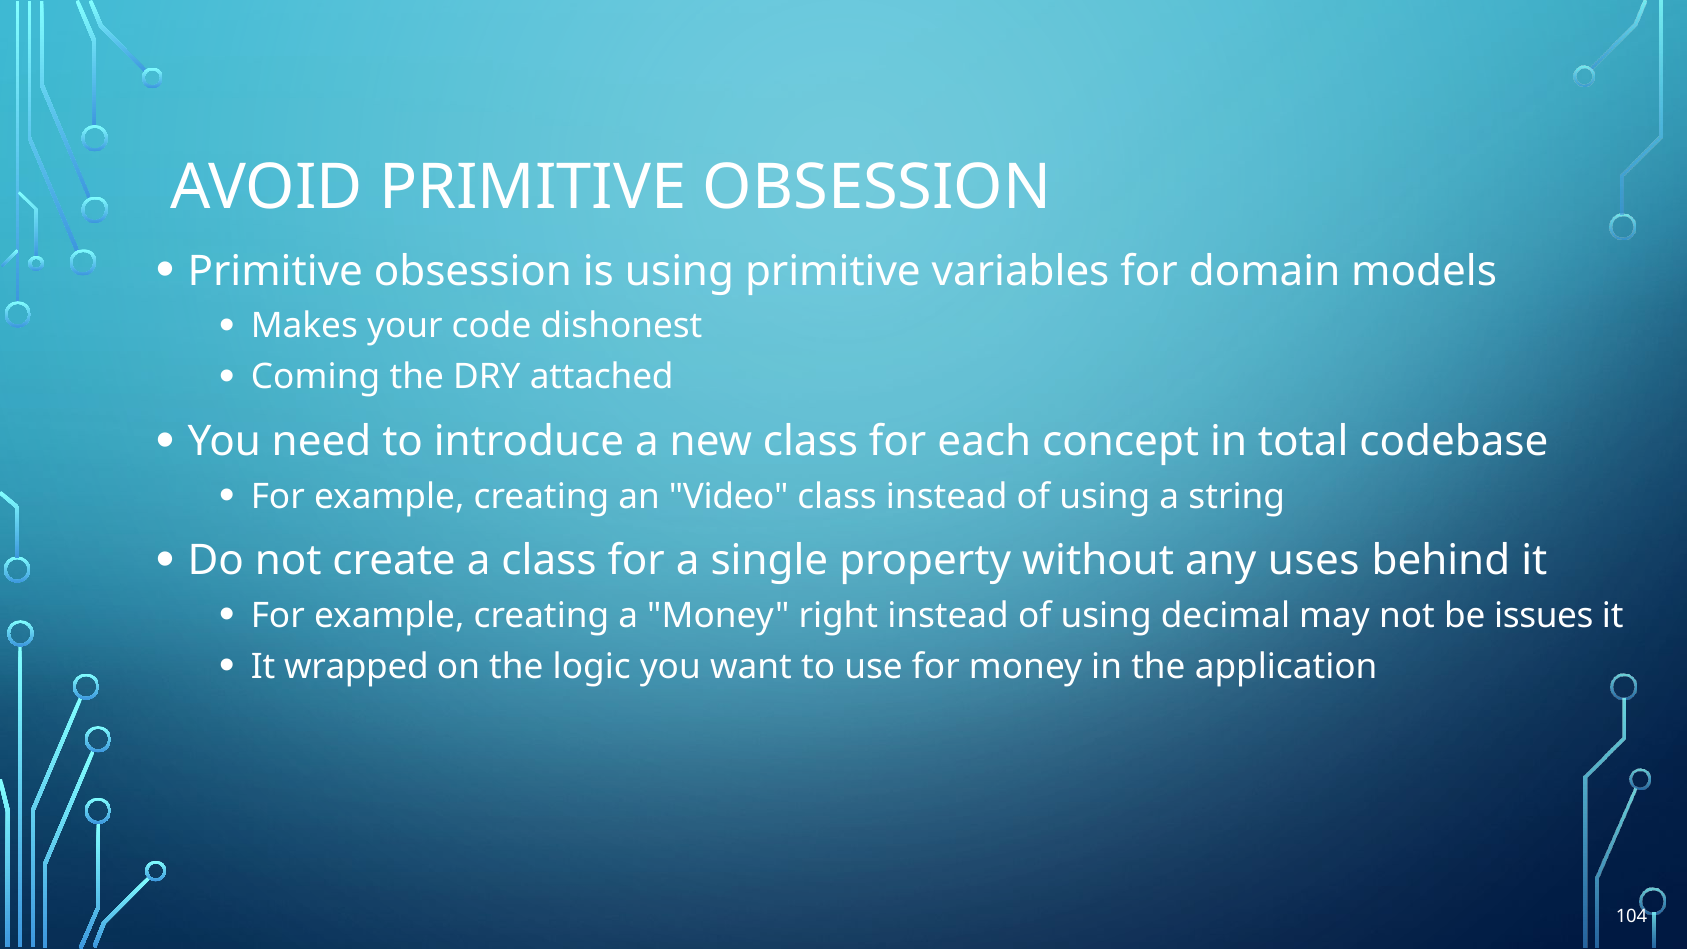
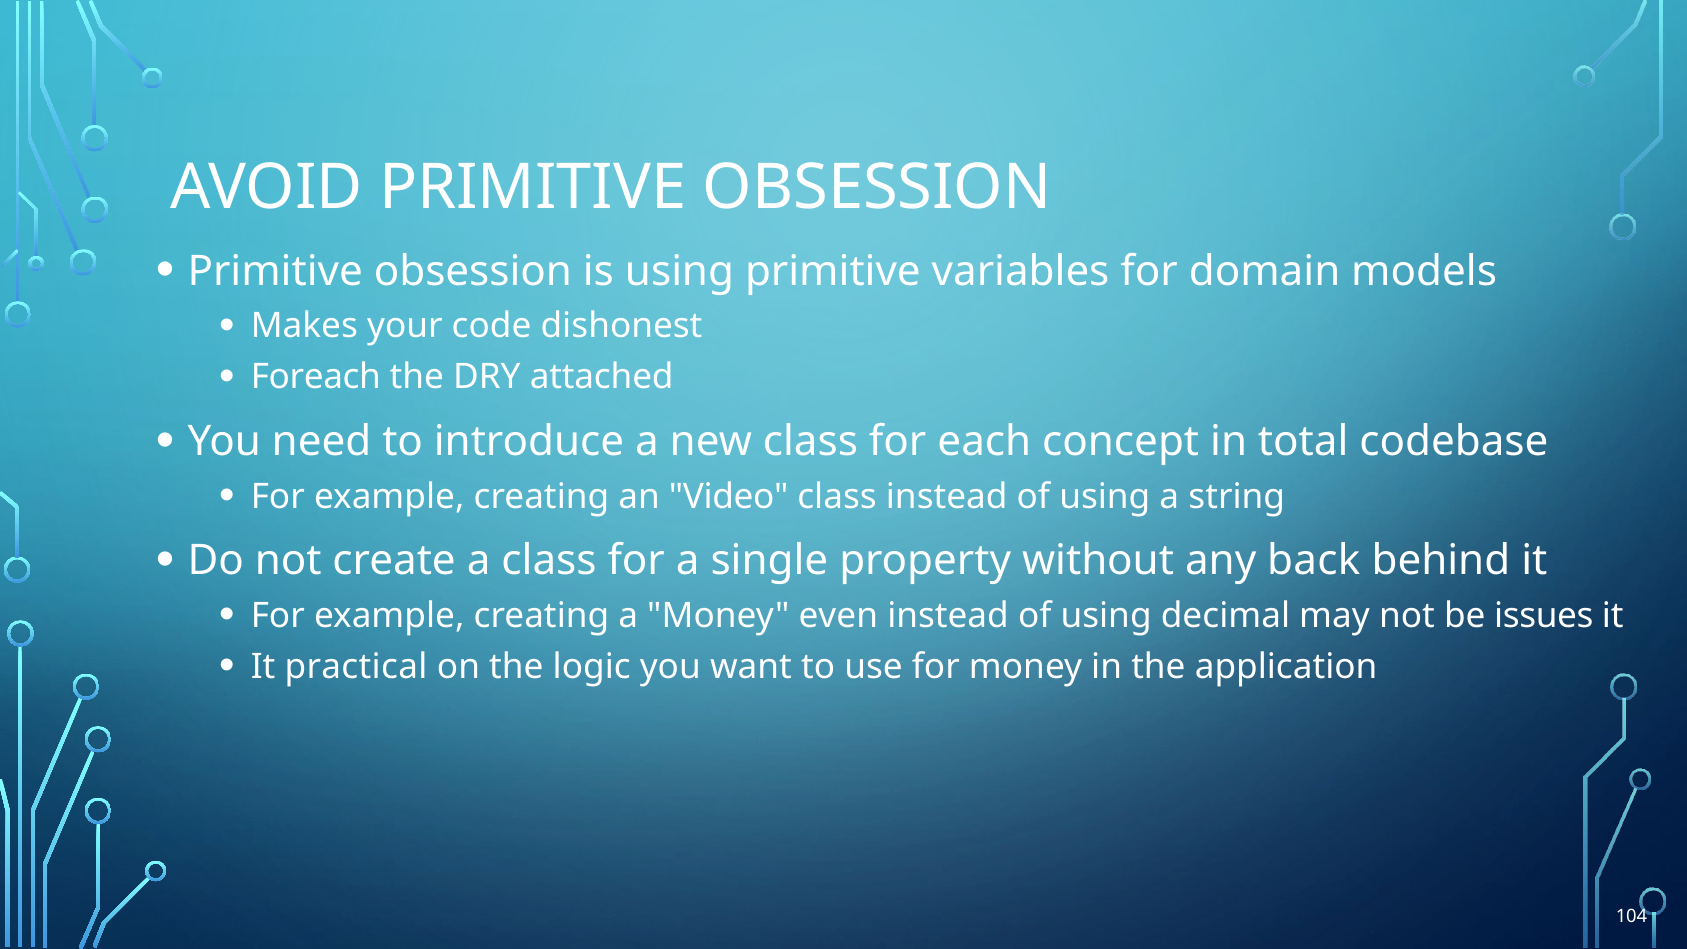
Coming: Coming -> Foreach (316, 377)
uses: uses -> back (1314, 561)
right: right -> even (838, 616)
wrapped: wrapped -> practical (356, 667)
